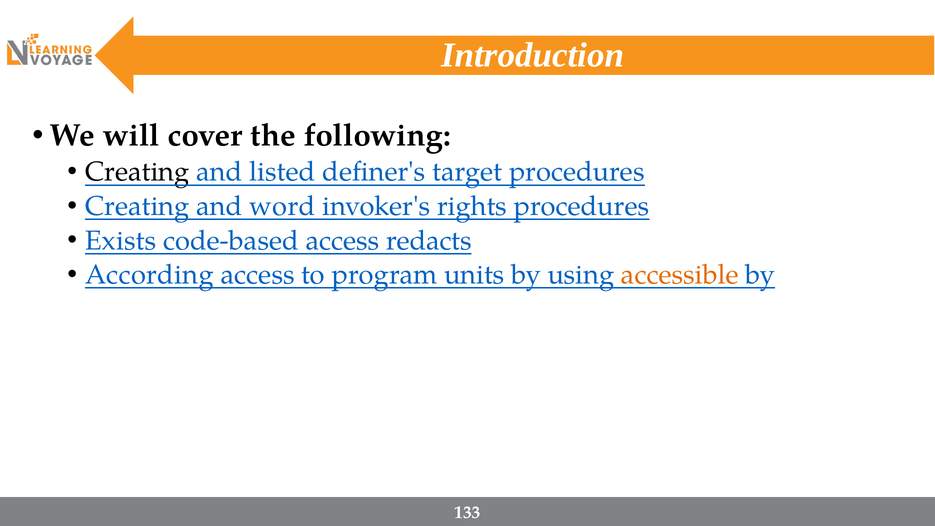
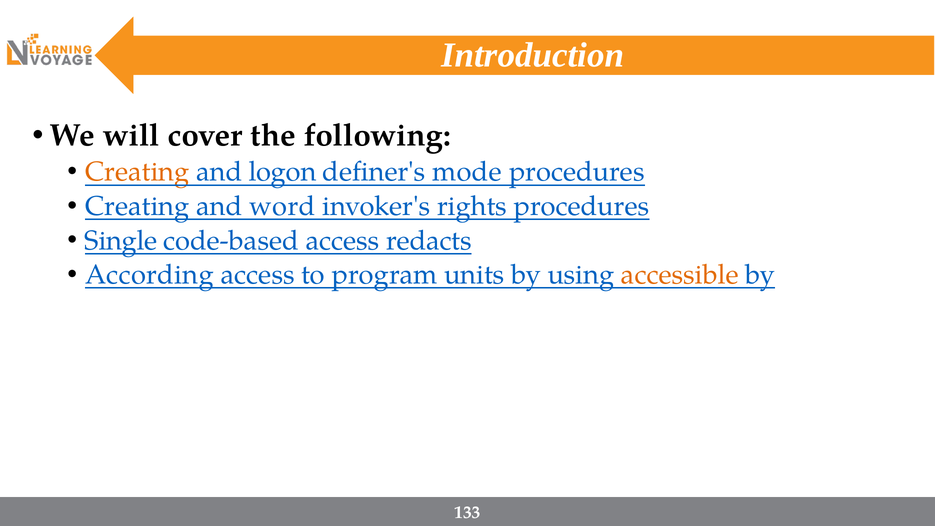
Creating colour: black -> orange (137, 172)
listed: listed -> logon (283, 172)
target: target -> mode (467, 172)
Exists: Exists -> Single (121, 240)
